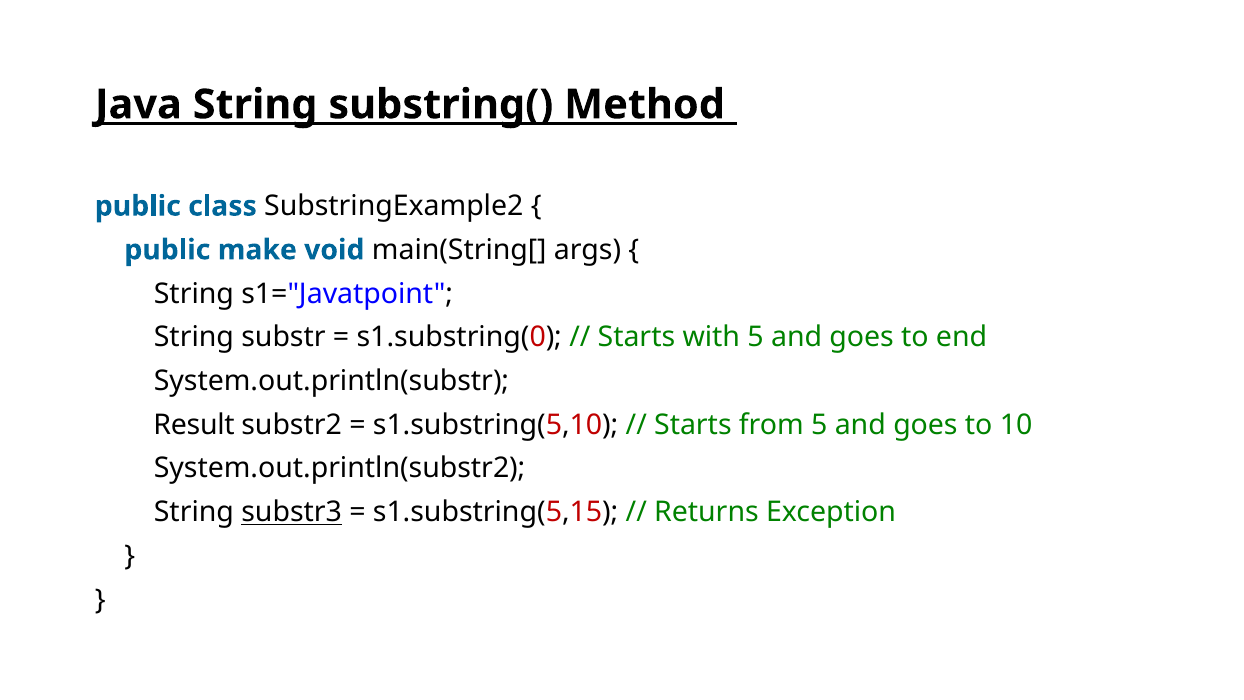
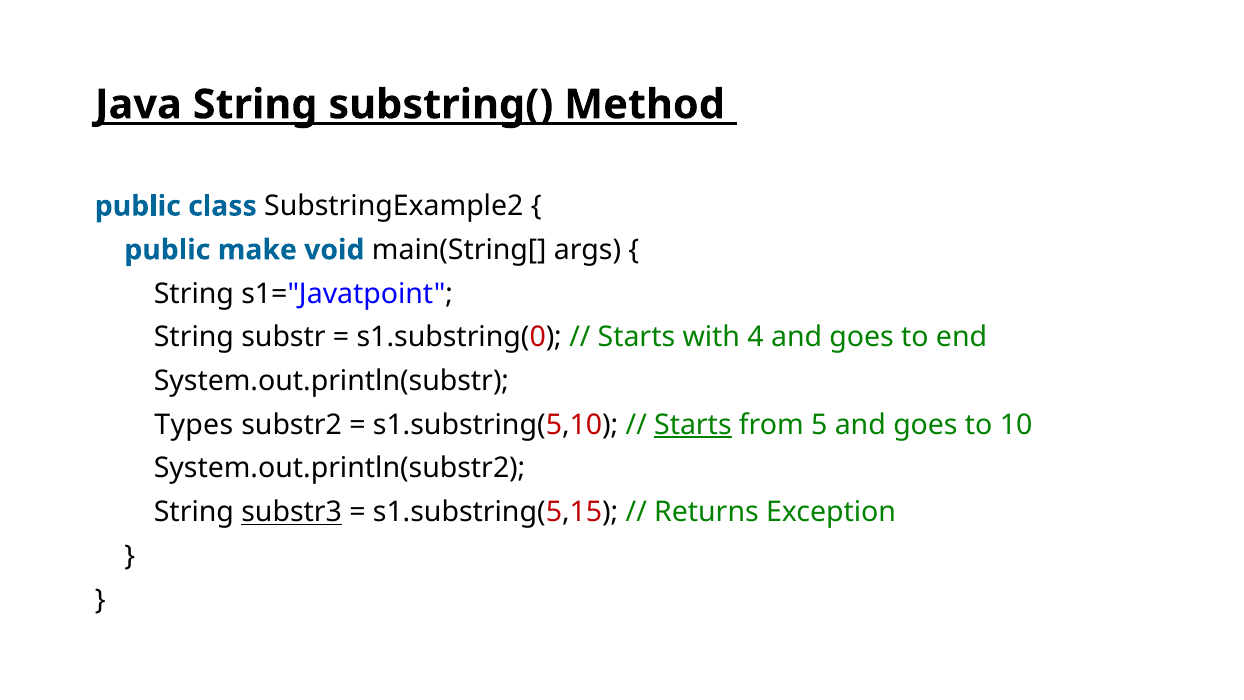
with 5: 5 -> 4 (756, 337)
Result: Result -> Types (194, 425)
Starts underline: none -> present (693, 425)
